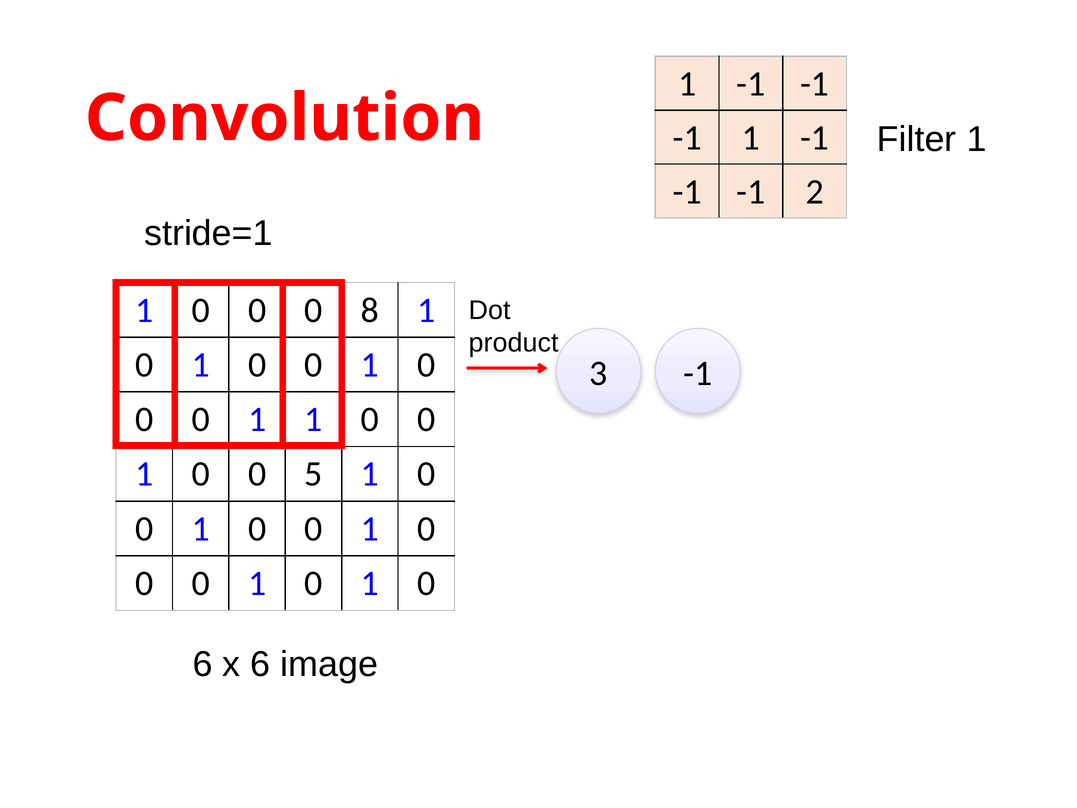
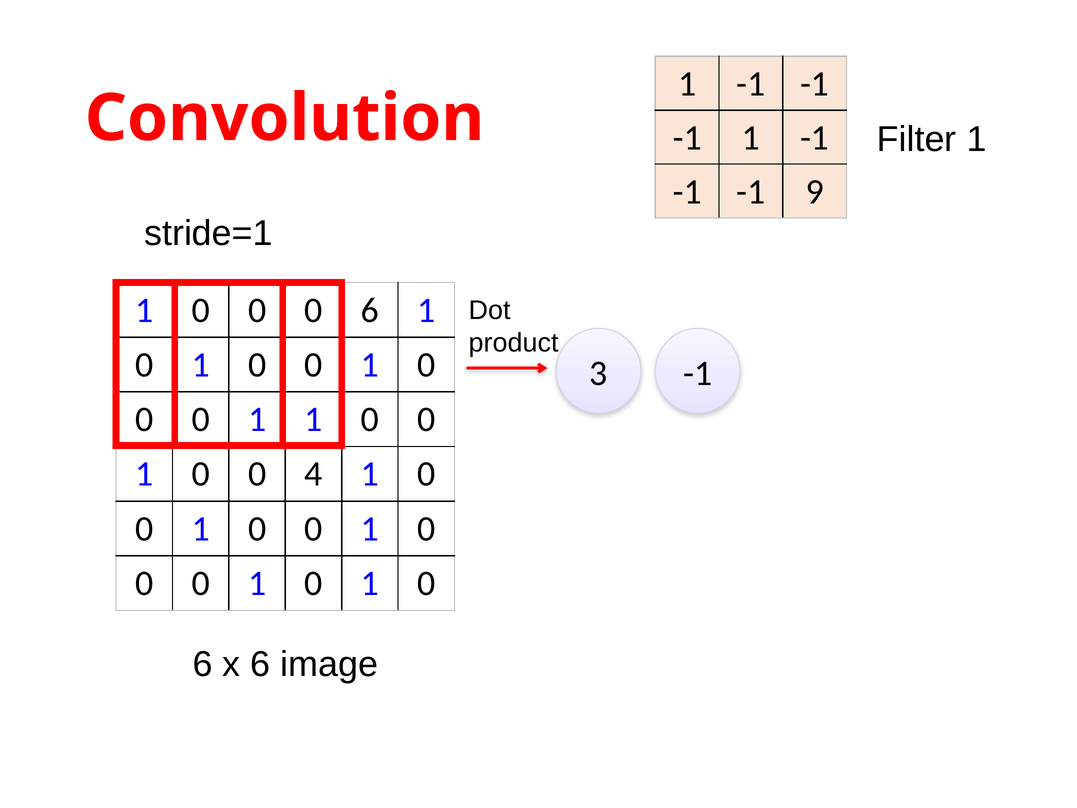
2: 2 -> 9 (815, 192)
0 0 8: 8 -> 6 (370, 310)
5: 5 -> 4 (313, 474)
